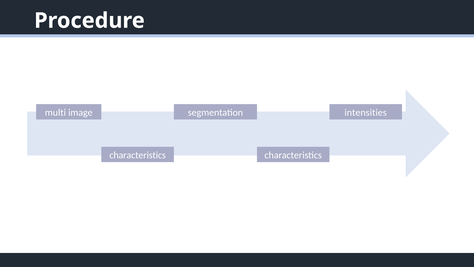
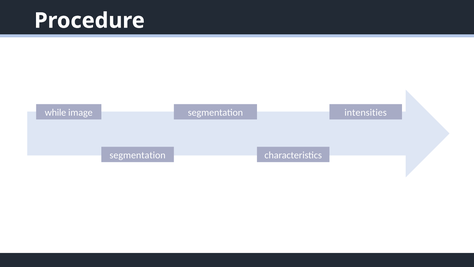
multi: multi -> while (55, 112)
characteristics: characteristics -> segmentation (138, 155)
